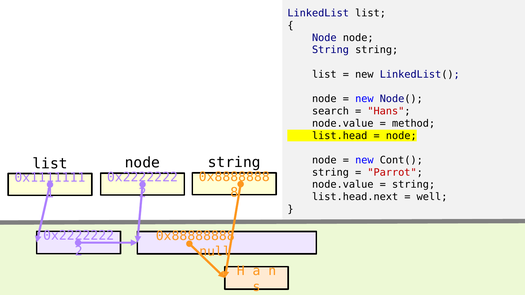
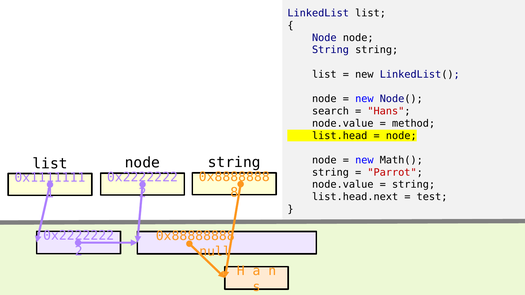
Cont(: Cont( -> Math( (401, 160)
well: well -> test (432, 197)
